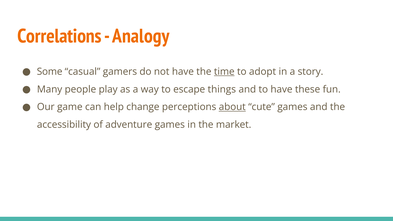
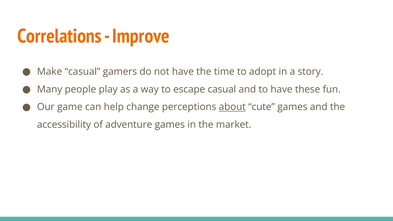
Analogy: Analogy -> Improve (141, 36)
Some: Some -> Make (50, 72)
time underline: present -> none (224, 72)
escape things: things -> casual (222, 89)
